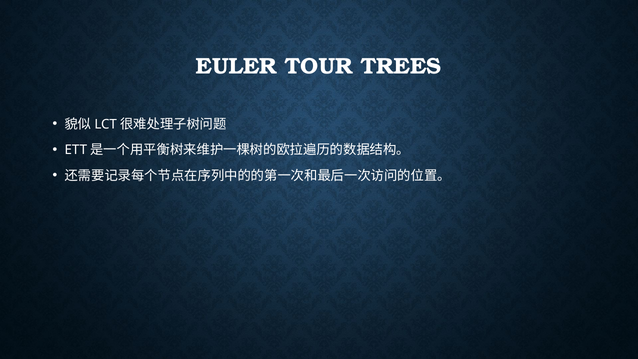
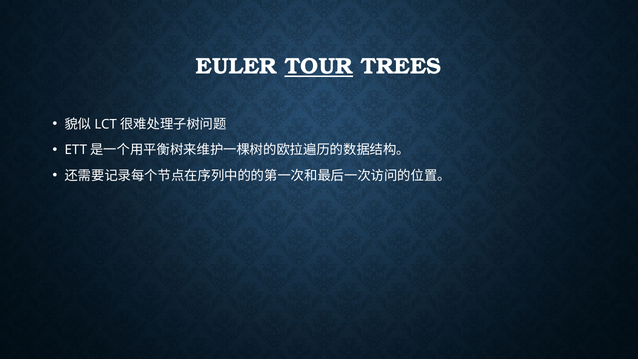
TOUR underline: none -> present (319, 66)
